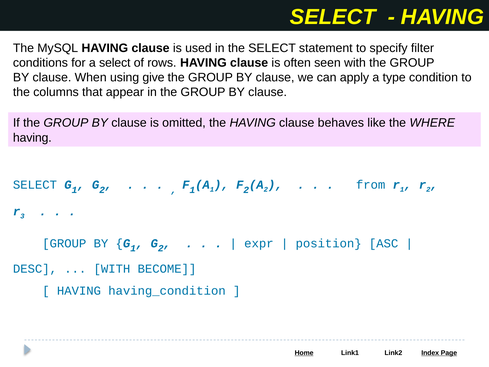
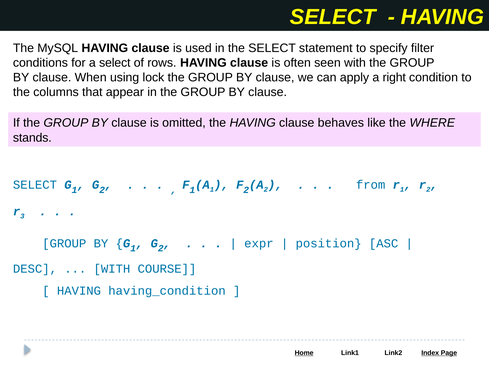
give: give -> lock (153, 78)
type: type -> right (394, 78)
having: having -> stands (32, 138)
BECOME: BECOME -> COURSE (167, 269)
